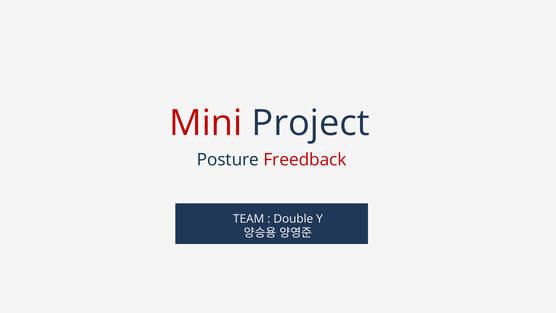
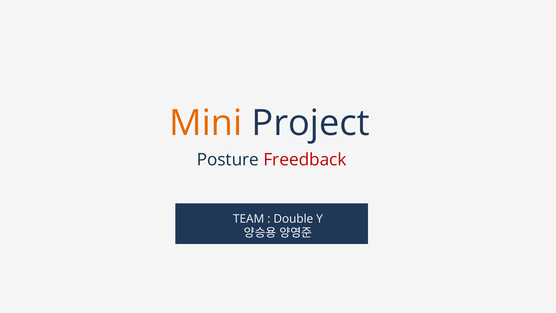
Mini colour: red -> orange (206, 123)
